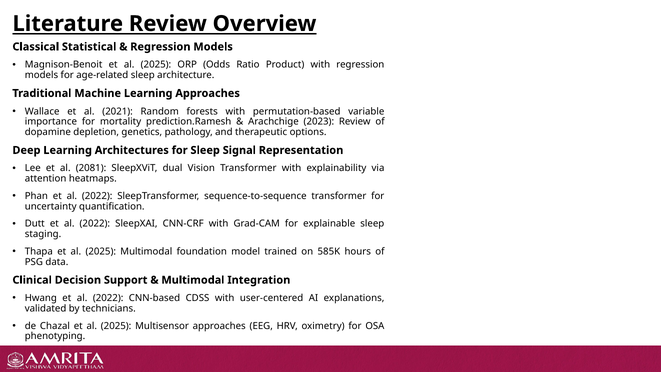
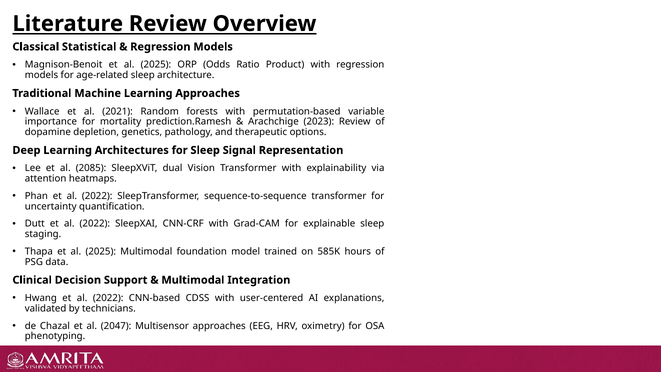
2081: 2081 -> 2085 (91, 168)
Chazal et al 2025: 2025 -> 2047 (116, 326)
